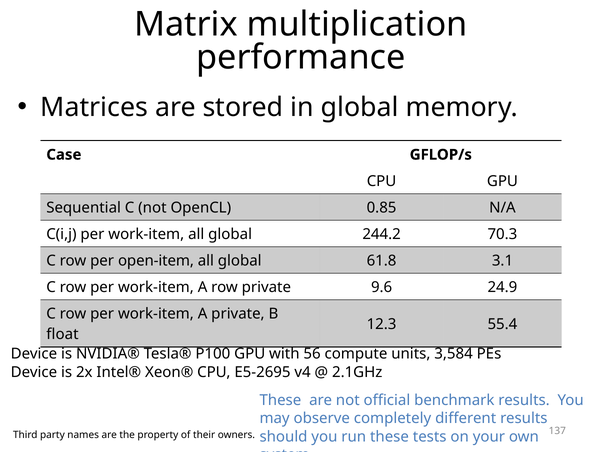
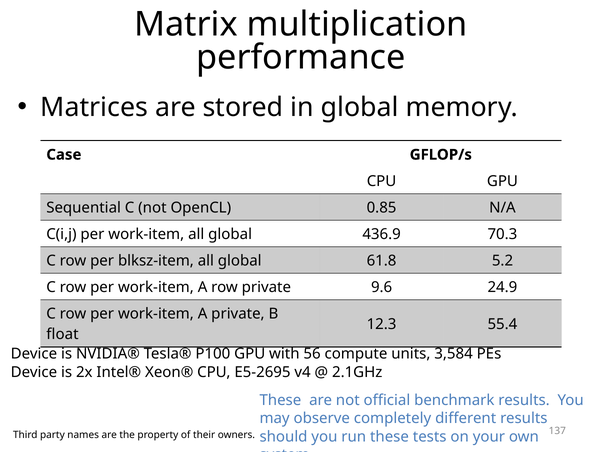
244.2: 244.2 -> 436.9 (382, 234)
open-item: open-item -> blksz-item (156, 261)
3.1: 3.1 -> 5.2 (503, 261)
